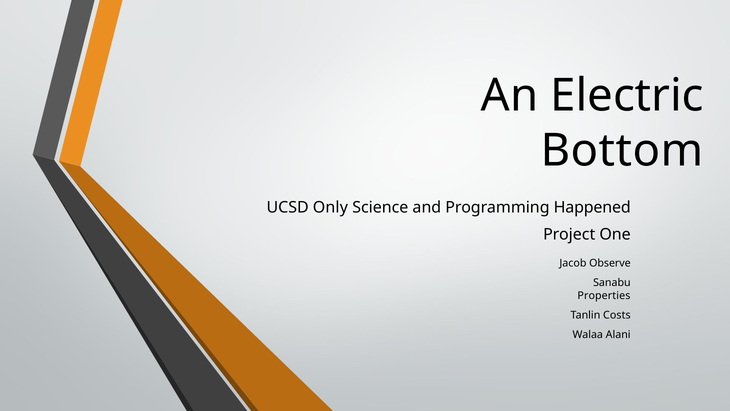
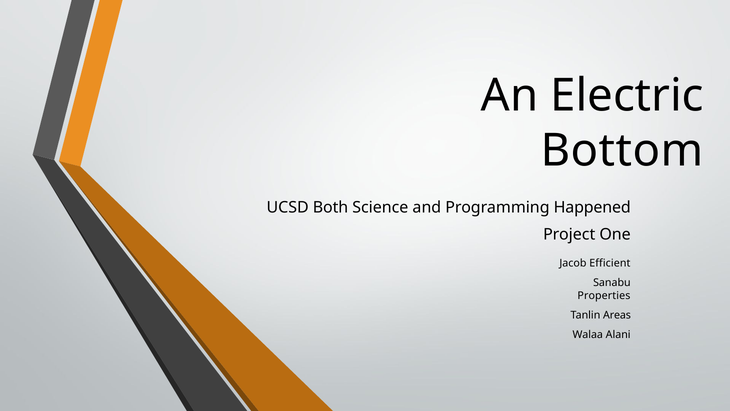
Only: Only -> Both (331, 207)
Observe: Observe -> Efficient (610, 263)
Costs: Costs -> Areas (617, 315)
